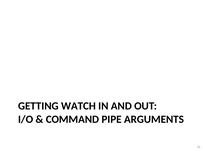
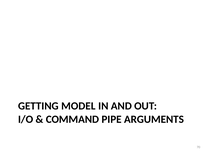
WATCH: WATCH -> MODEL (78, 106)
